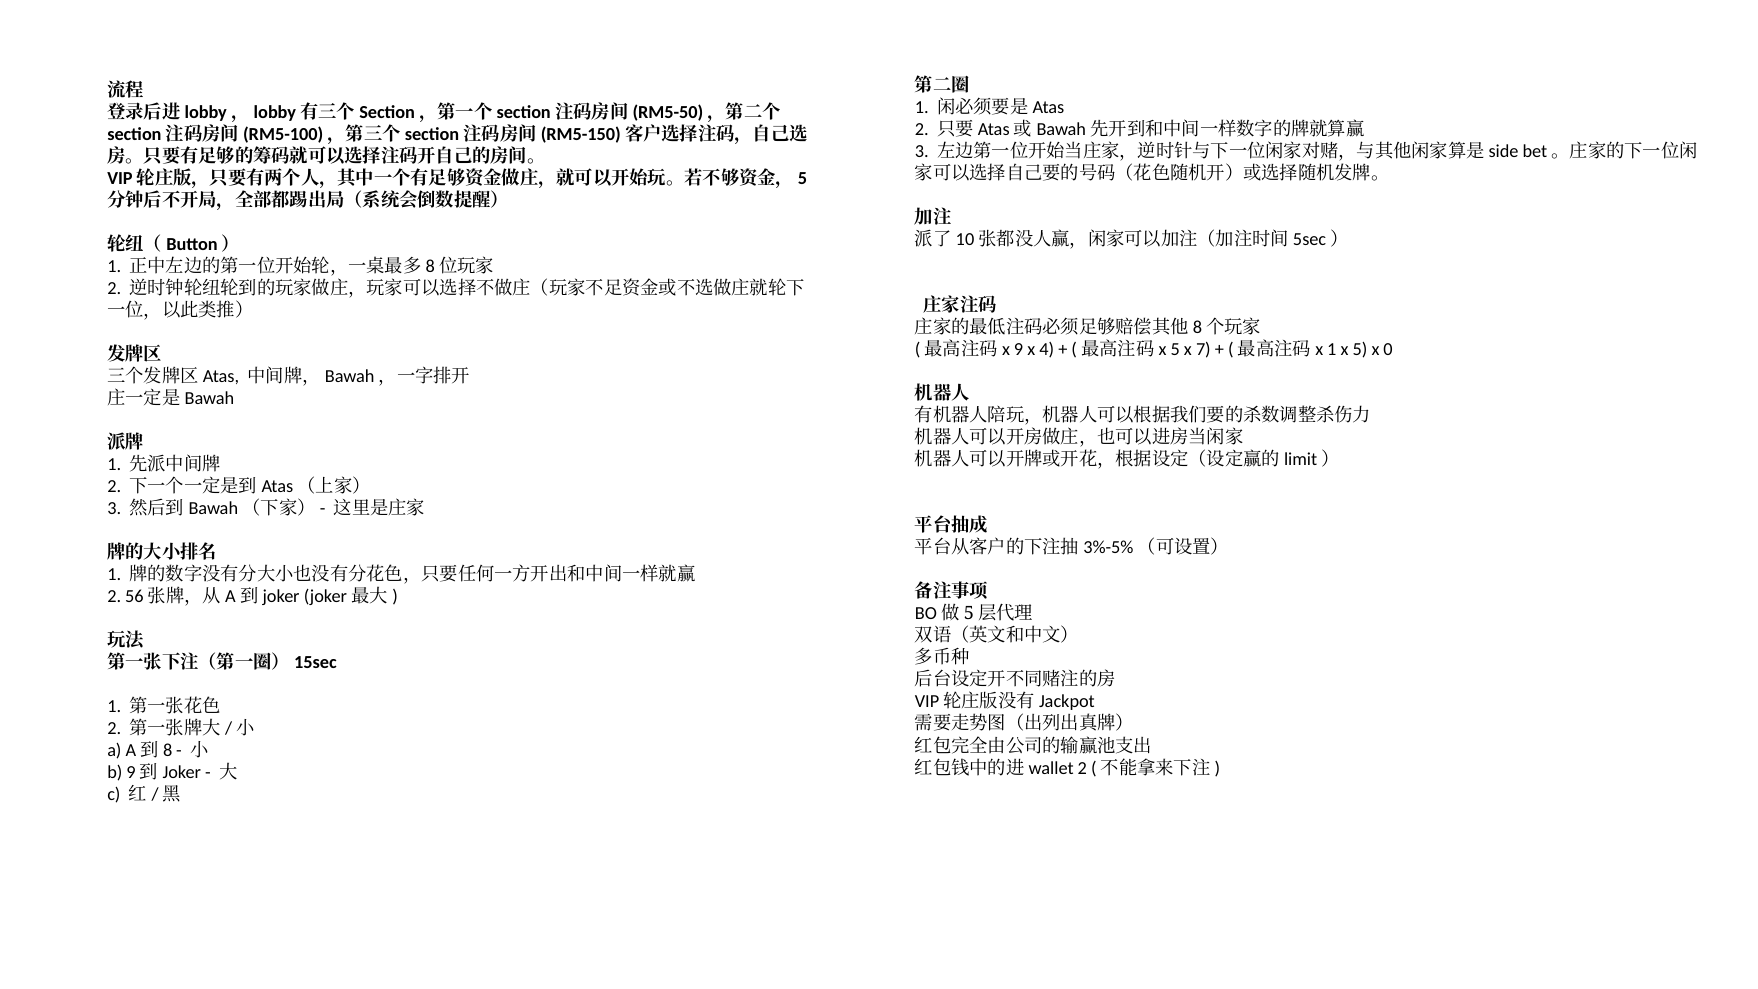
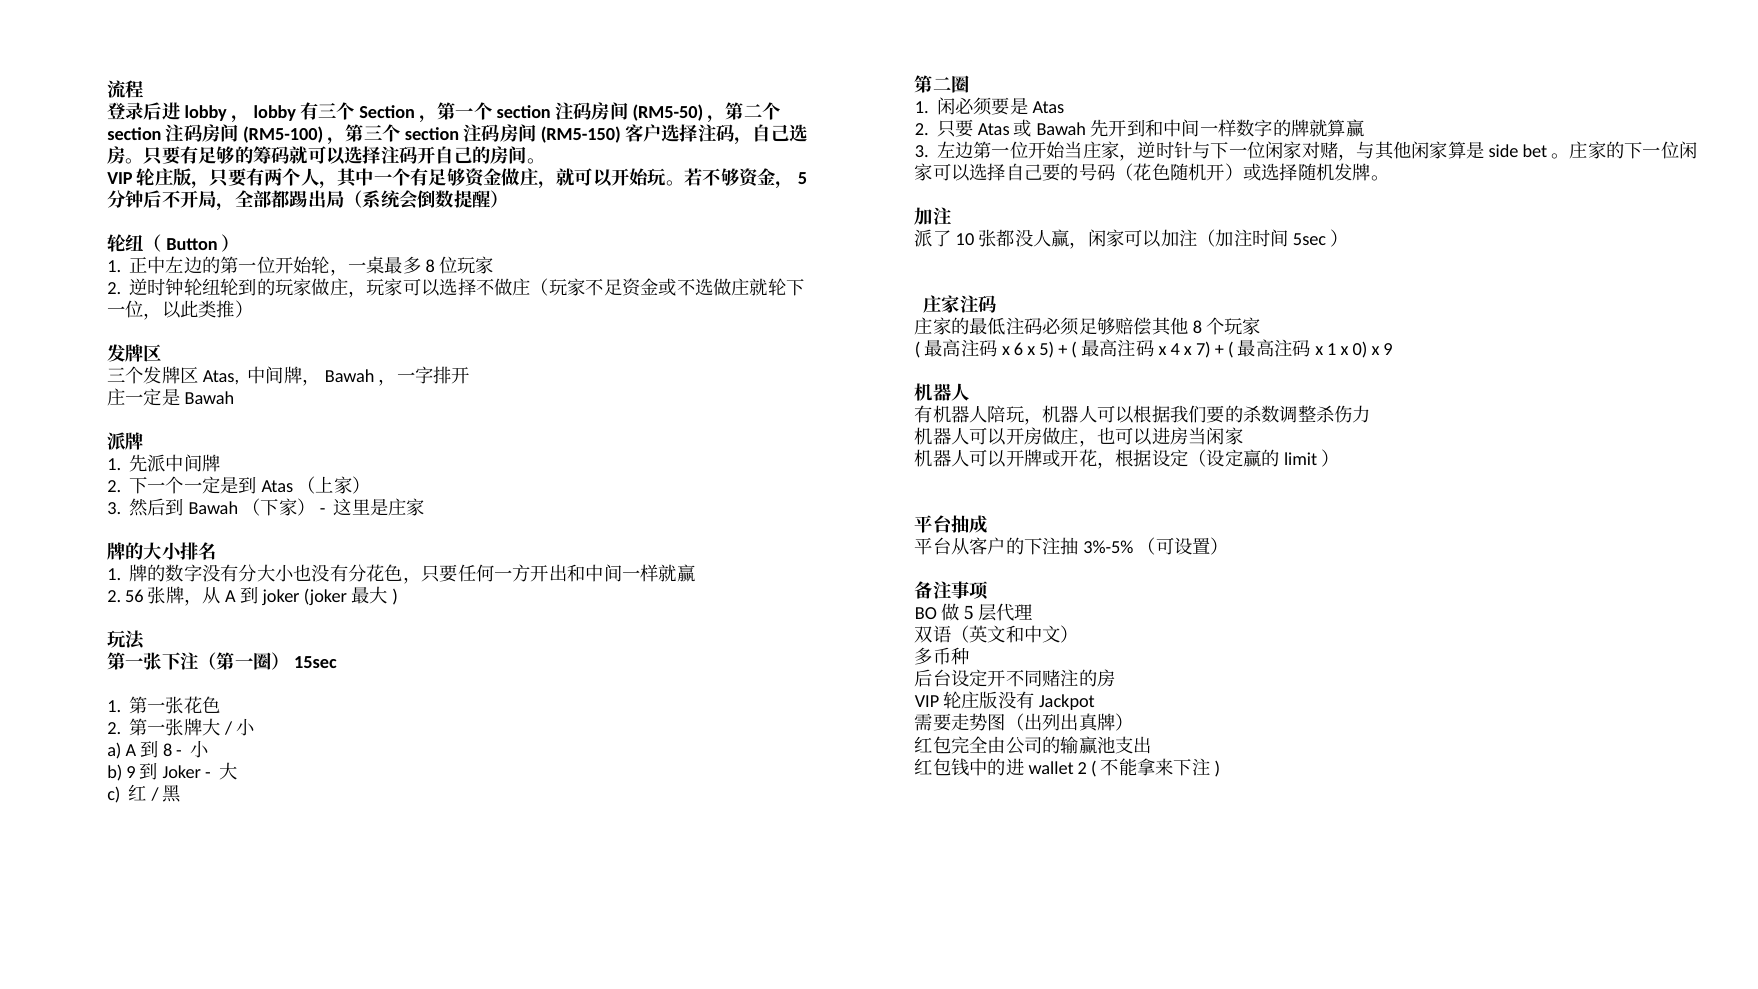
9: 9 -> 6 (1019, 350)
4: 4 -> 5 (1047, 350)
5: 5 -> 4 (1175, 350)
x 5: 5 -> 0 (1360, 350)
0: 0 -> 9 (1388, 350)
